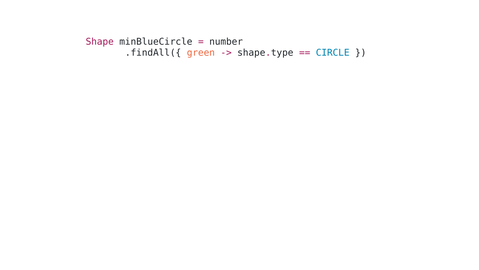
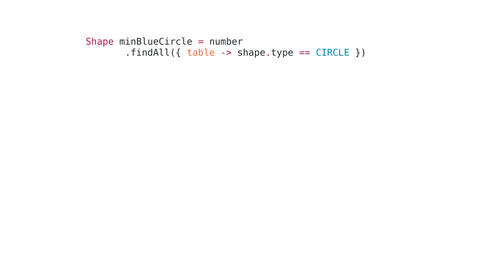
green: green -> table (201, 53)
